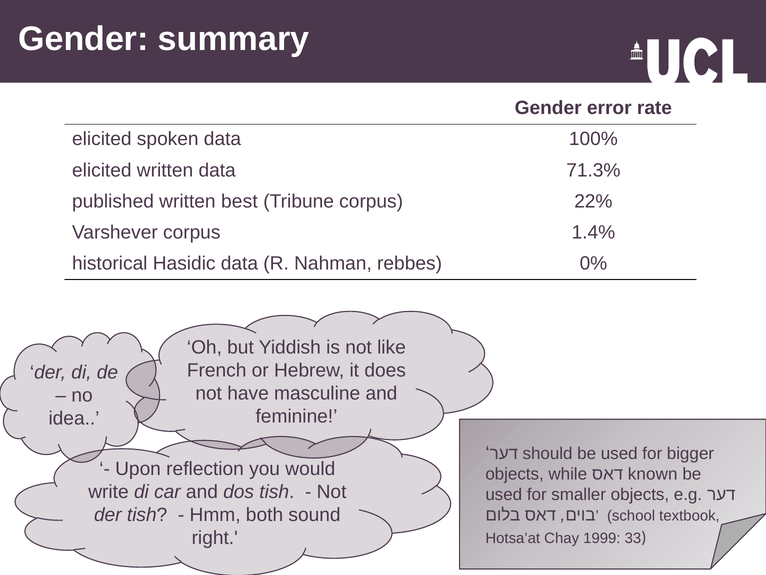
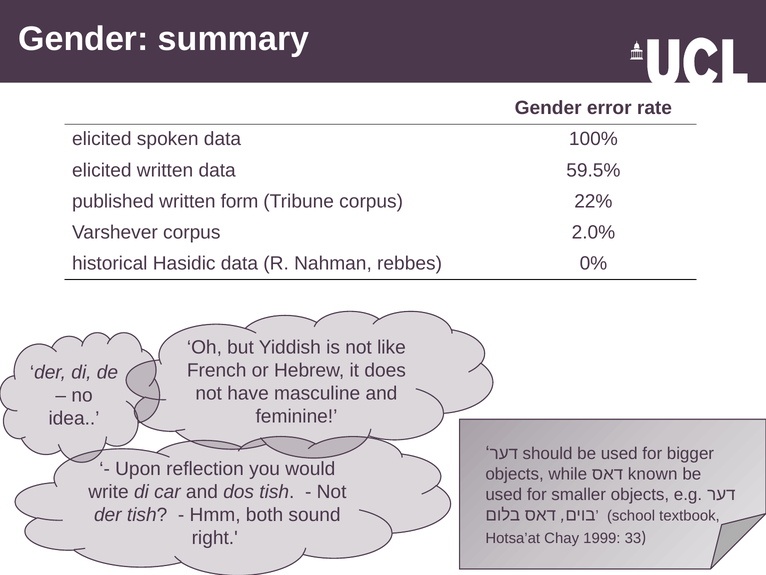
71.3%: 71.3% -> 59.5% (593, 170)
best: best -> form (240, 201)
1.4%: 1.4% -> 2.0% (593, 232)
